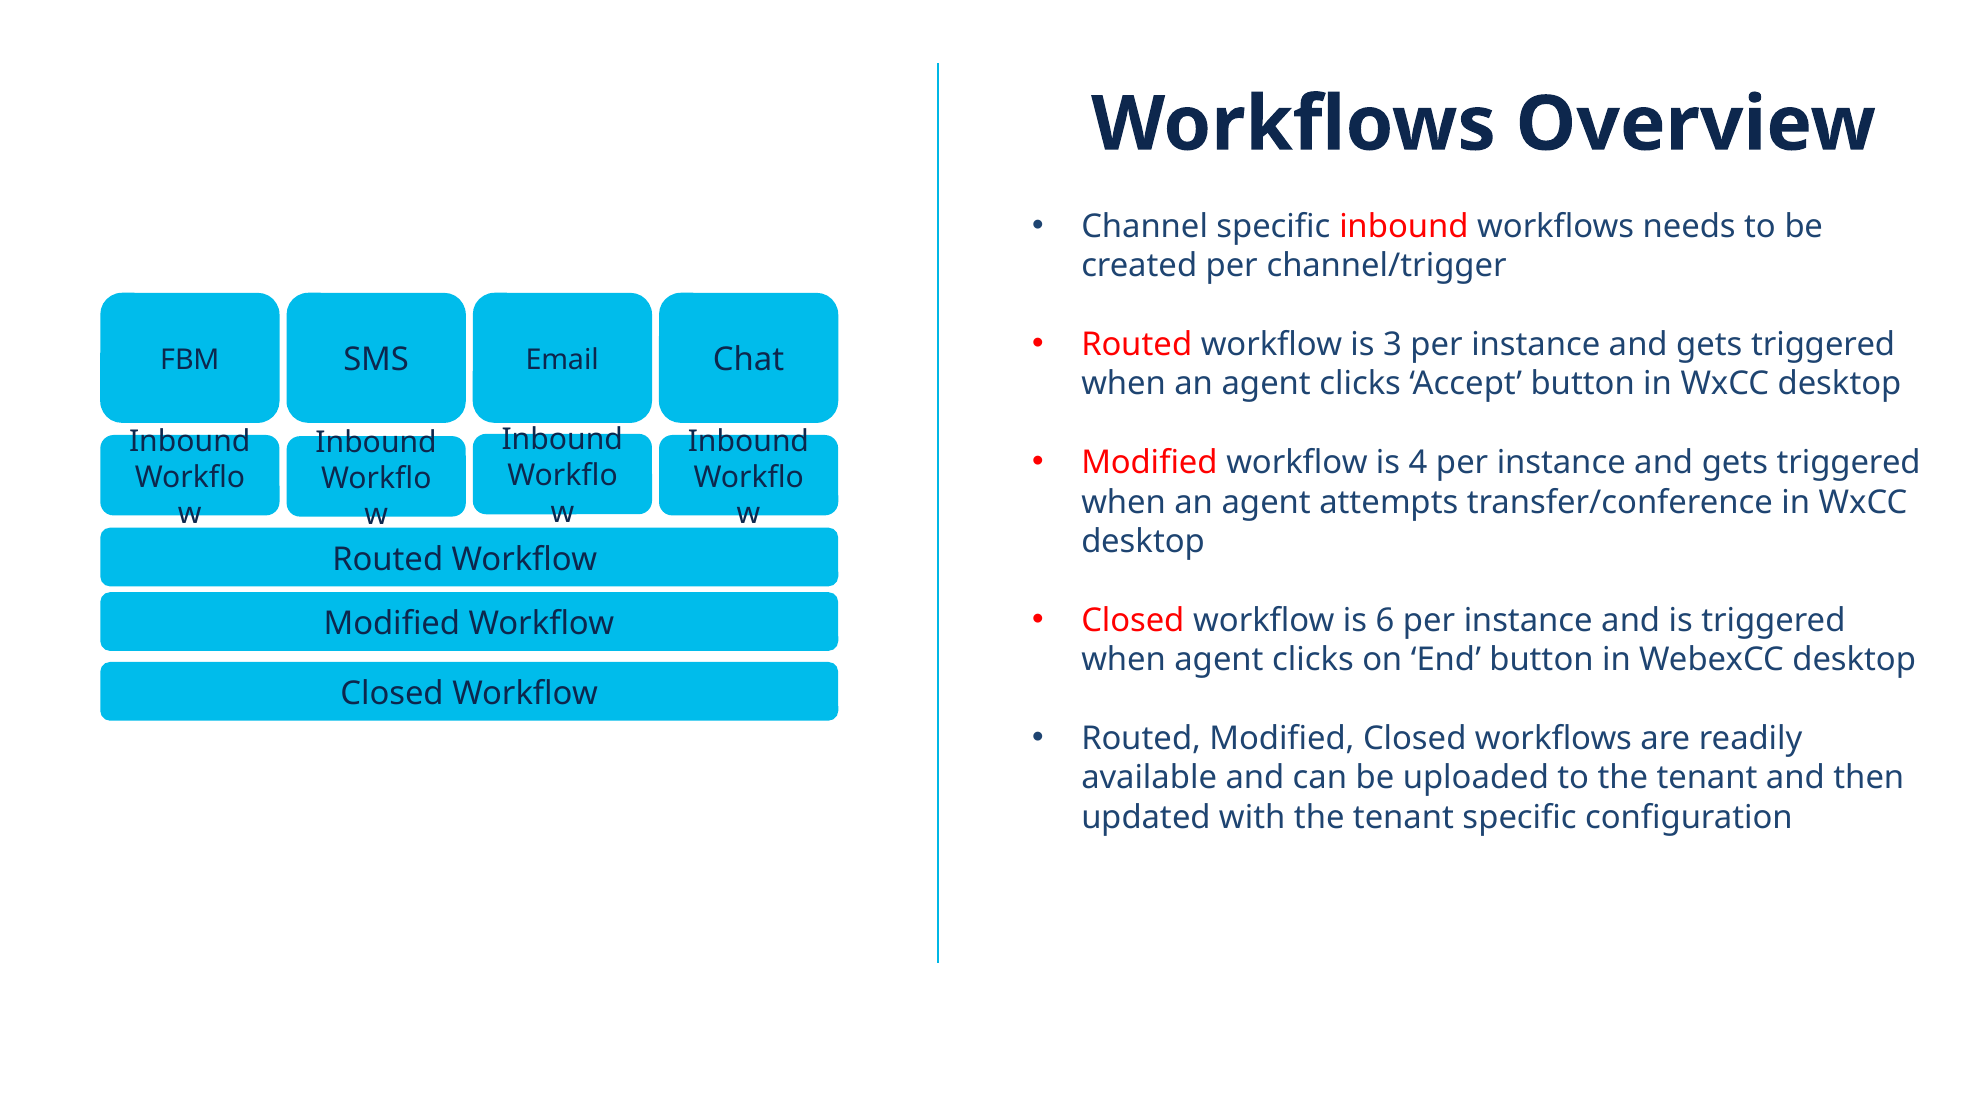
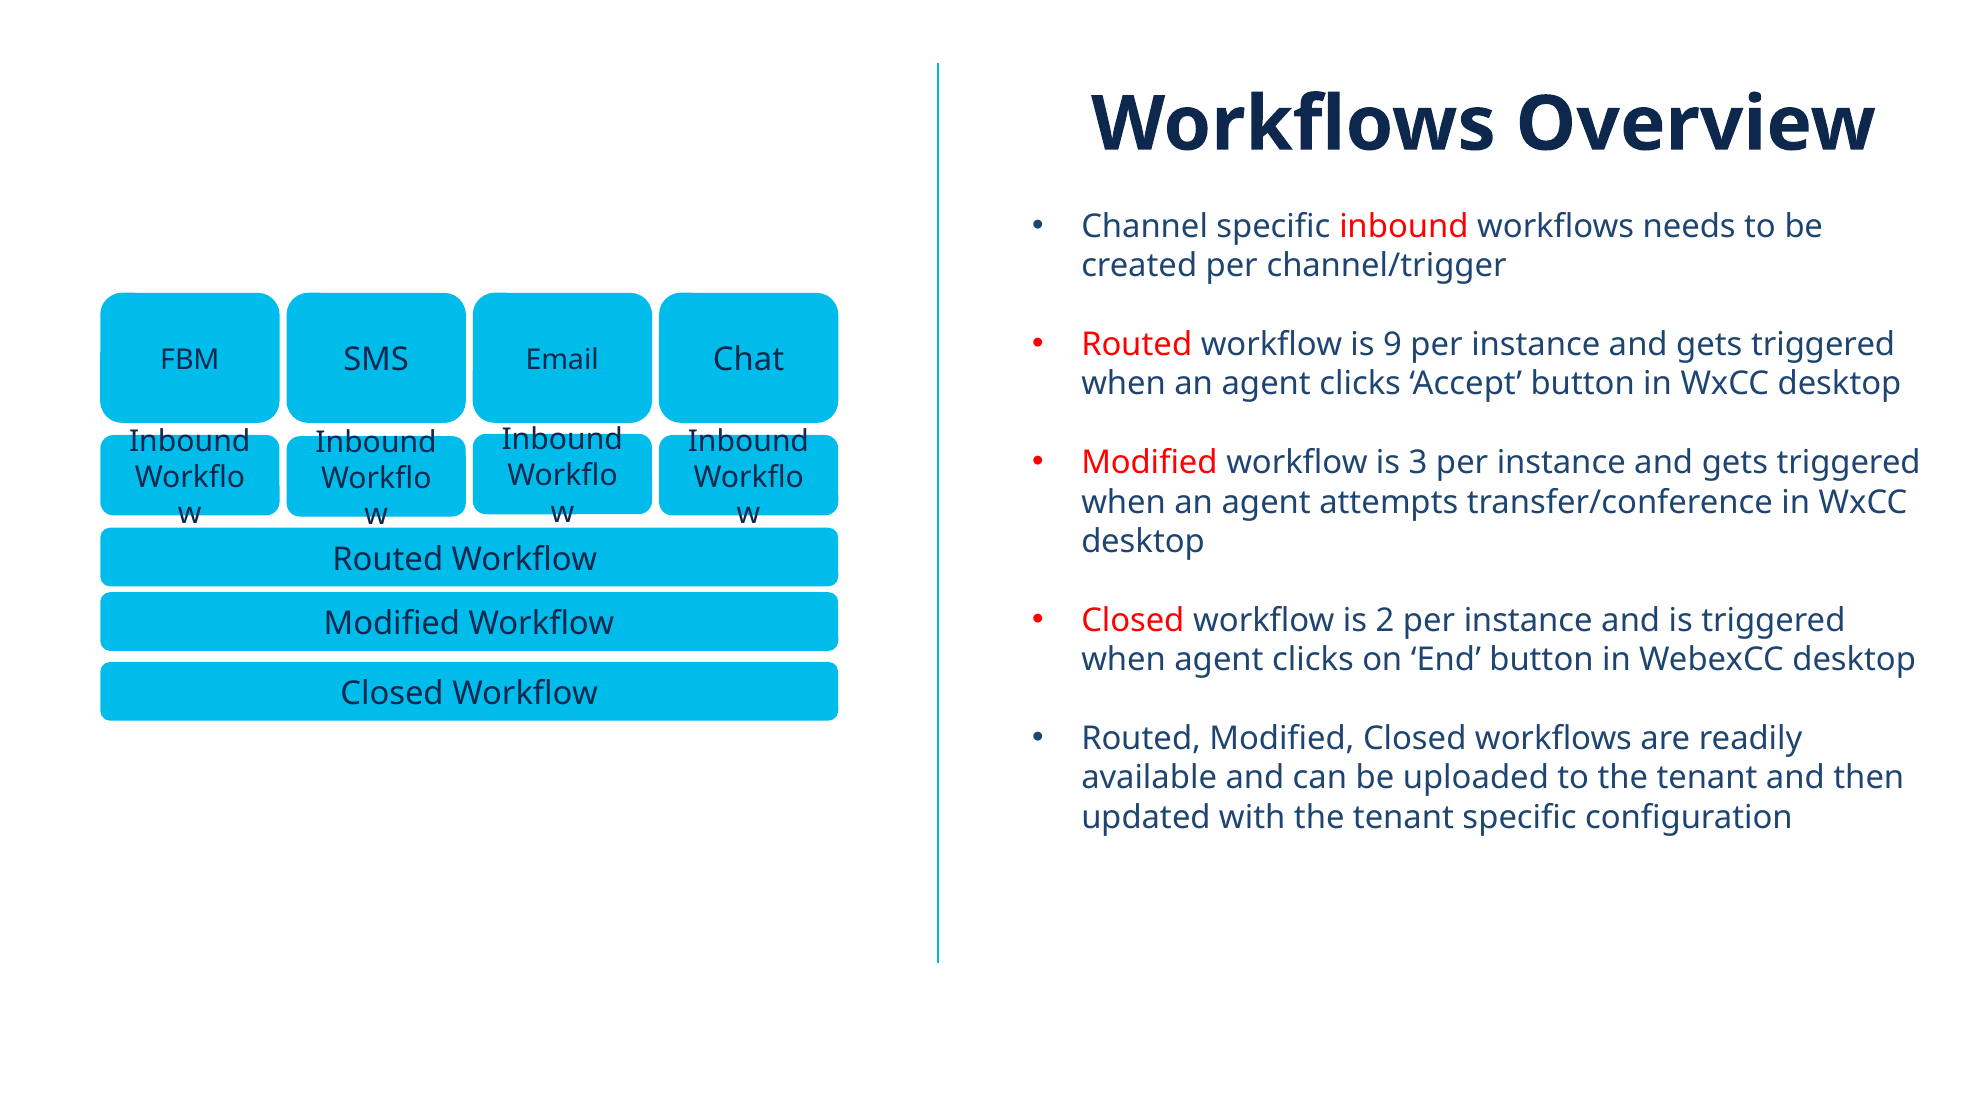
3: 3 -> 9 (1393, 345)
4: 4 -> 3 (1418, 463)
6: 6 -> 2 (1385, 621)
